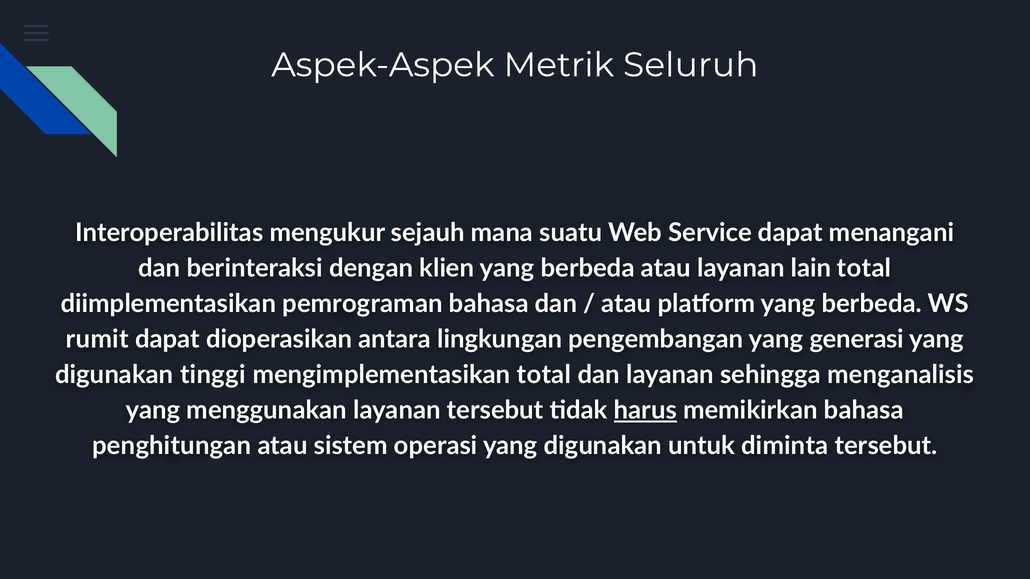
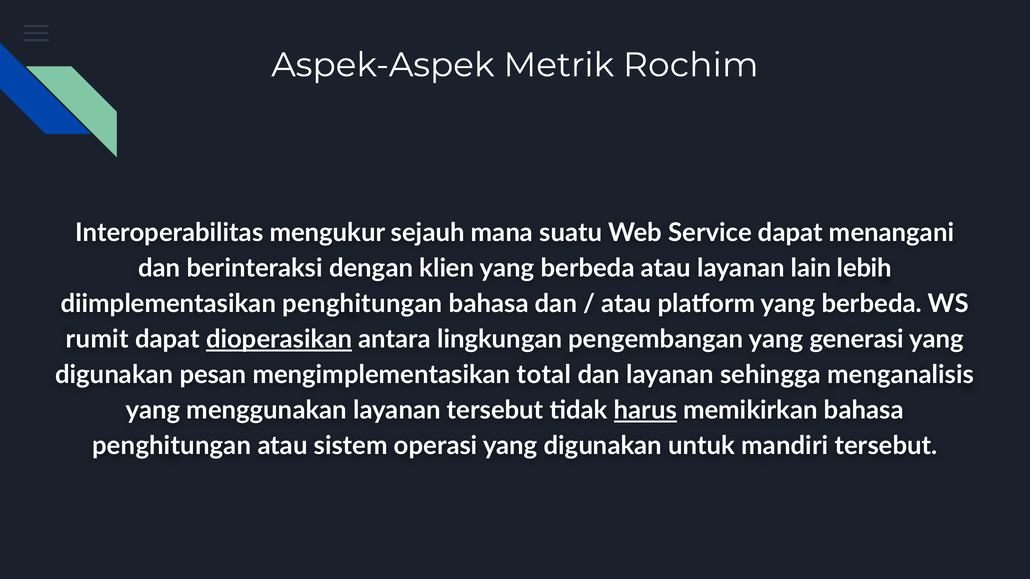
Seluruh: Seluruh -> Rochim (691, 65)
lain total: total -> lebih (864, 269)
diimplementasikan pemrograman: pemrograman -> penghitungan (362, 304)
dioperasikan underline: none -> present (279, 340)
tinggi: tinggi -> pesan (213, 375)
diminta: diminta -> mandiri (785, 446)
